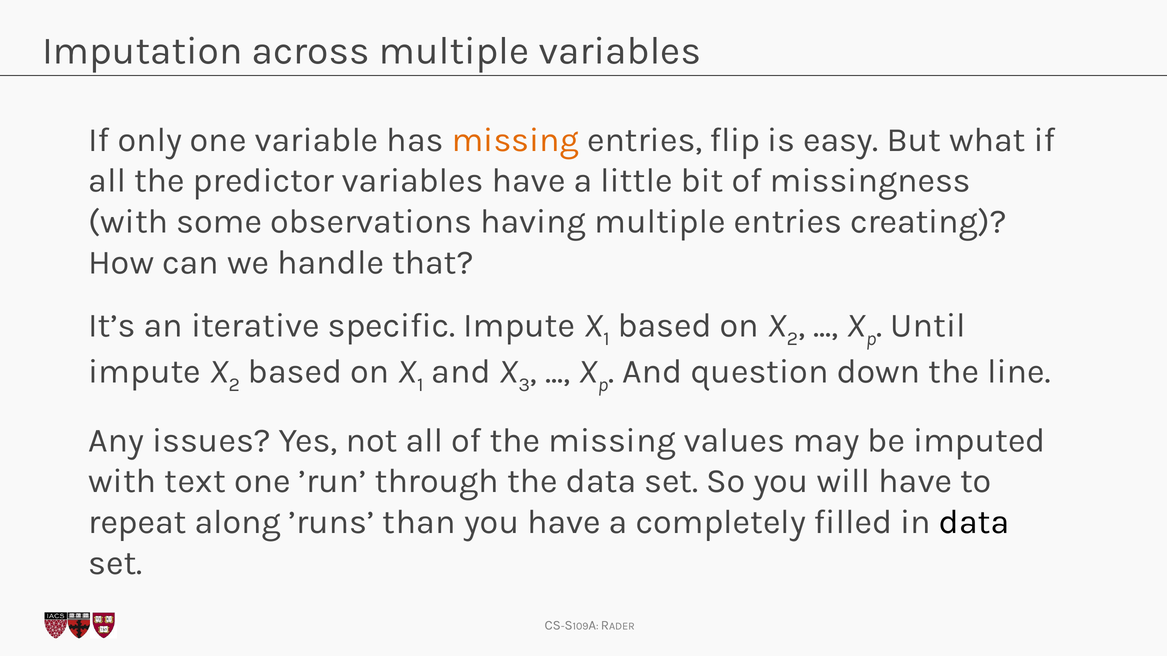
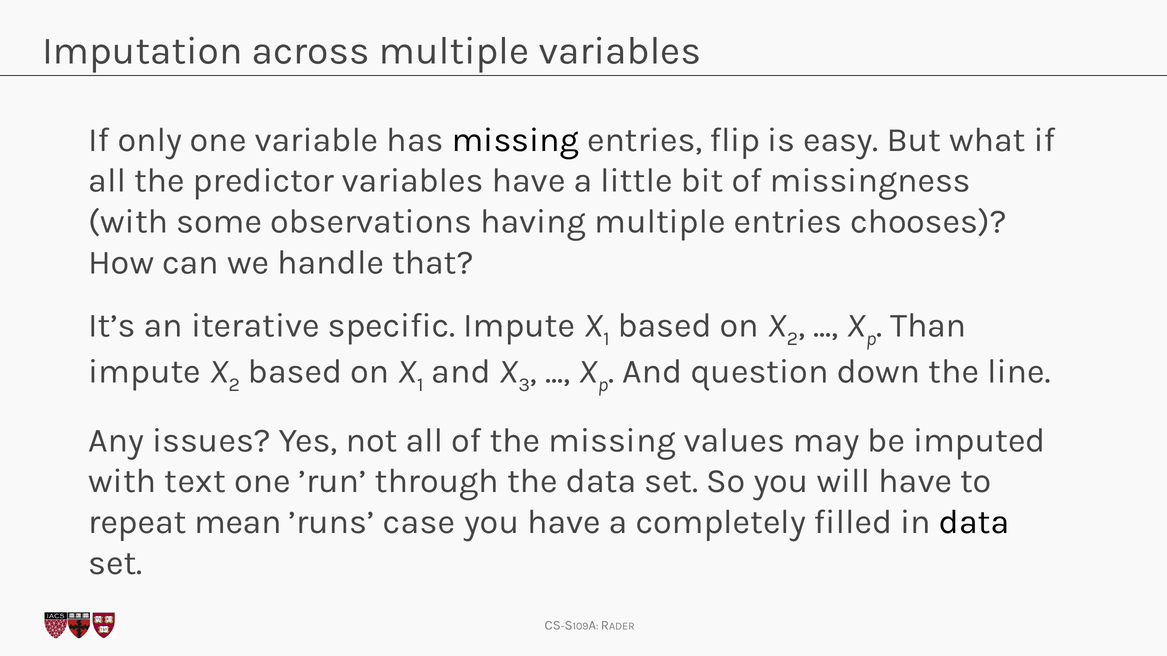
missing colour: orange -> black (515, 140)
creating: creating -> chooses (928, 222)
Until: Until -> Than (928, 326)
along: along -> mean (238, 522)
than: than -> case (419, 522)
